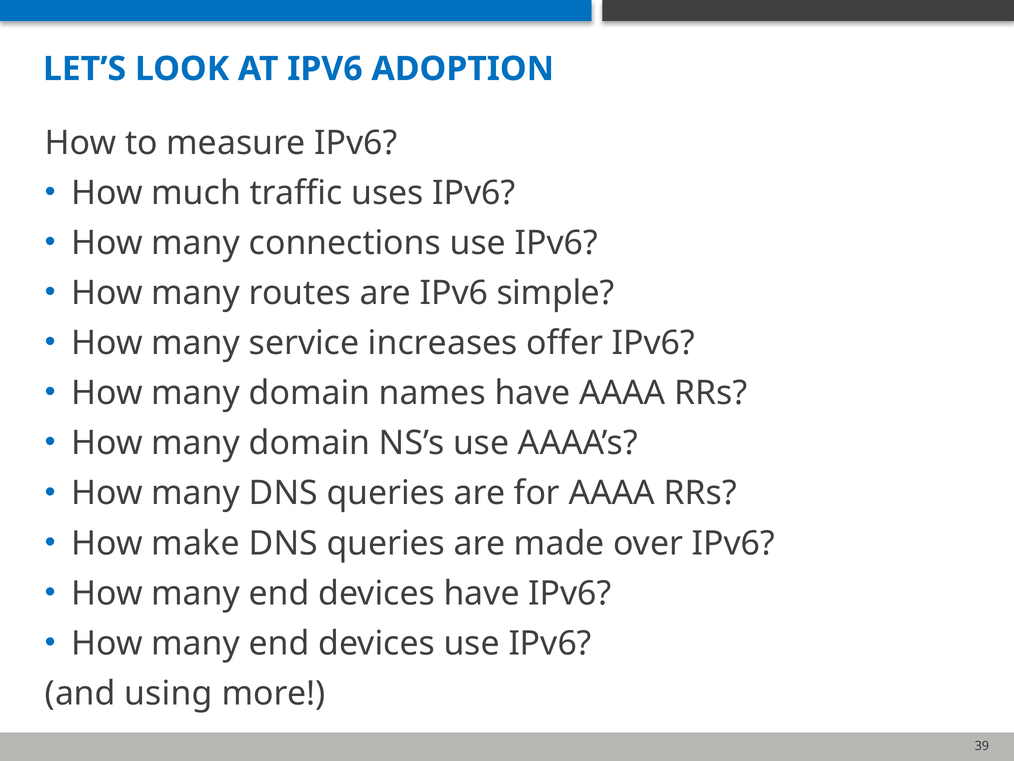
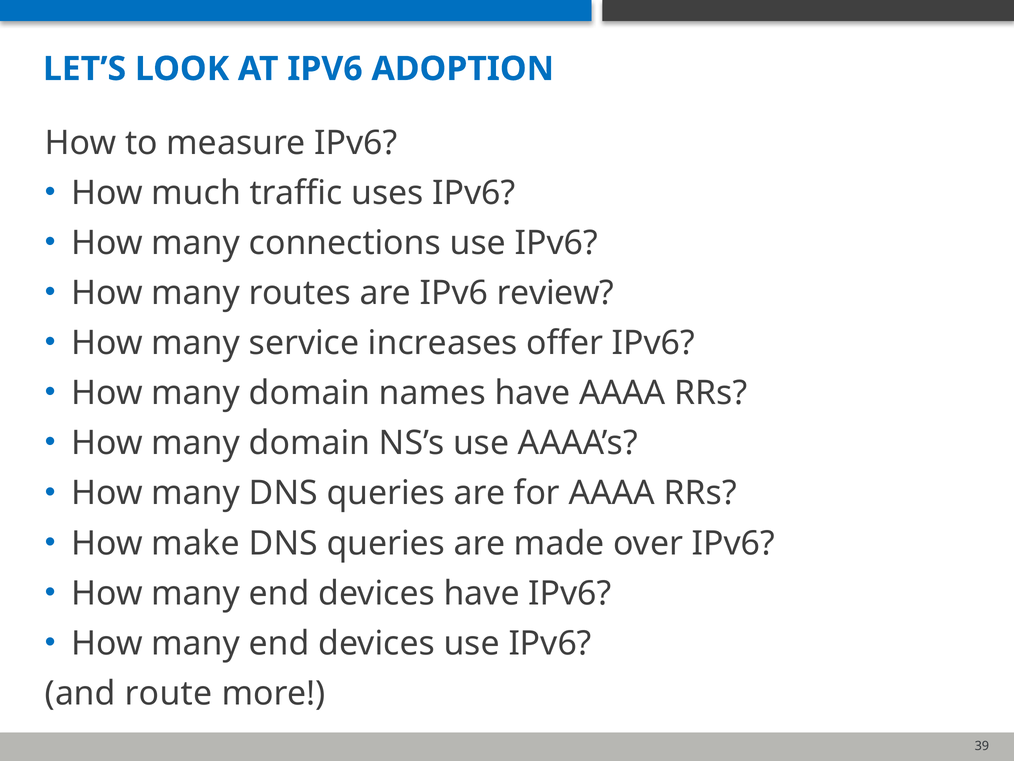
simple: simple -> review (555, 293)
using: using -> route (169, 693)
